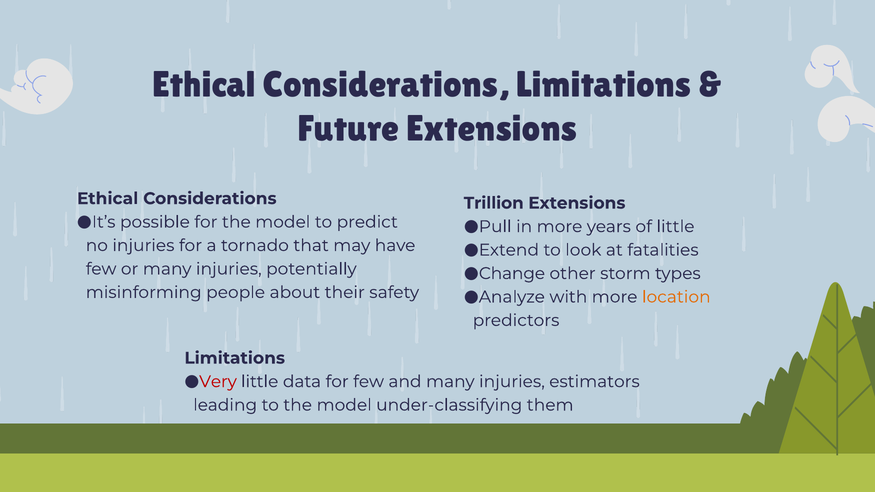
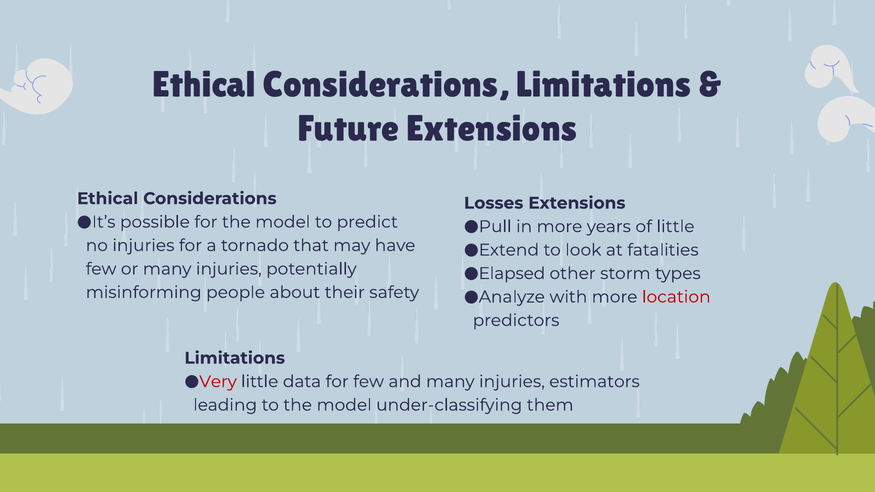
Trillion: Trillion -> Losses (494, 203)
Change: Change -> Elapsed (512, 274)
location colour: orange -> red (676, 297)
